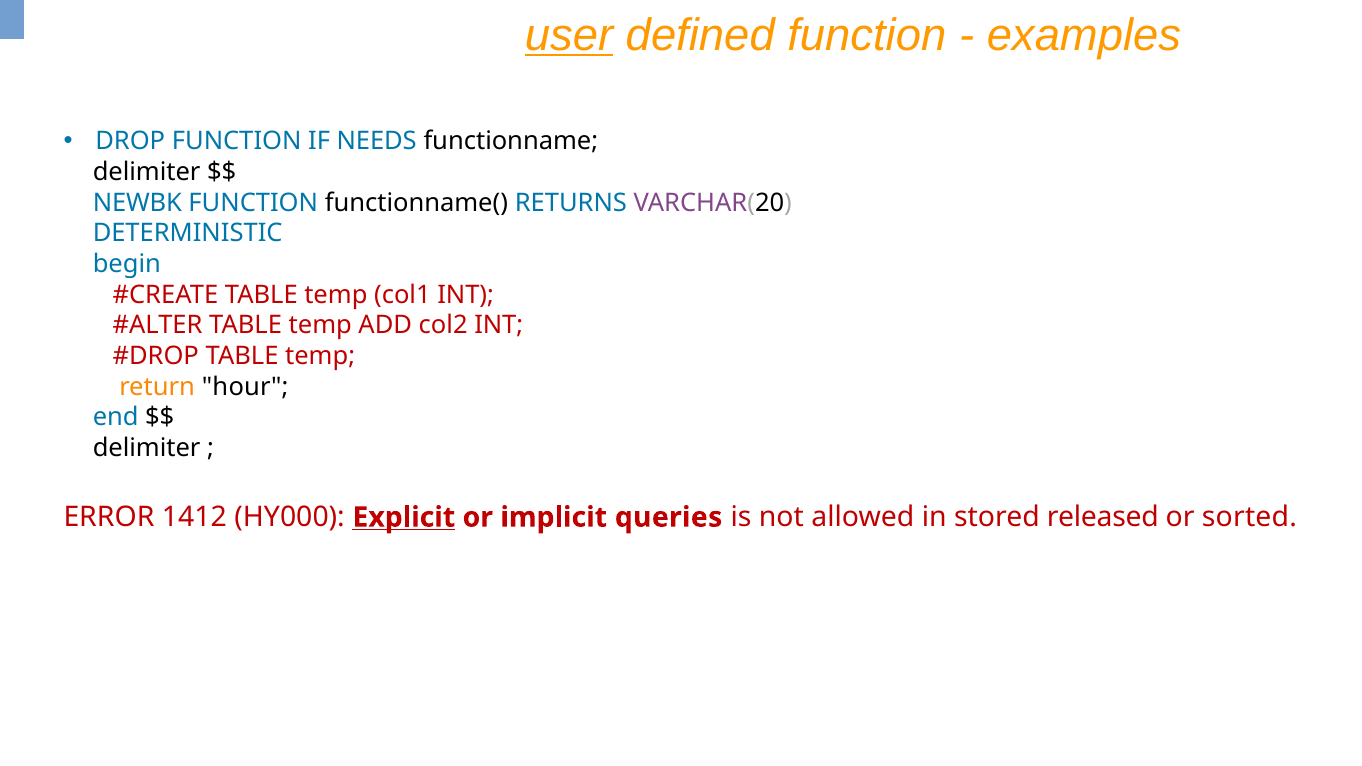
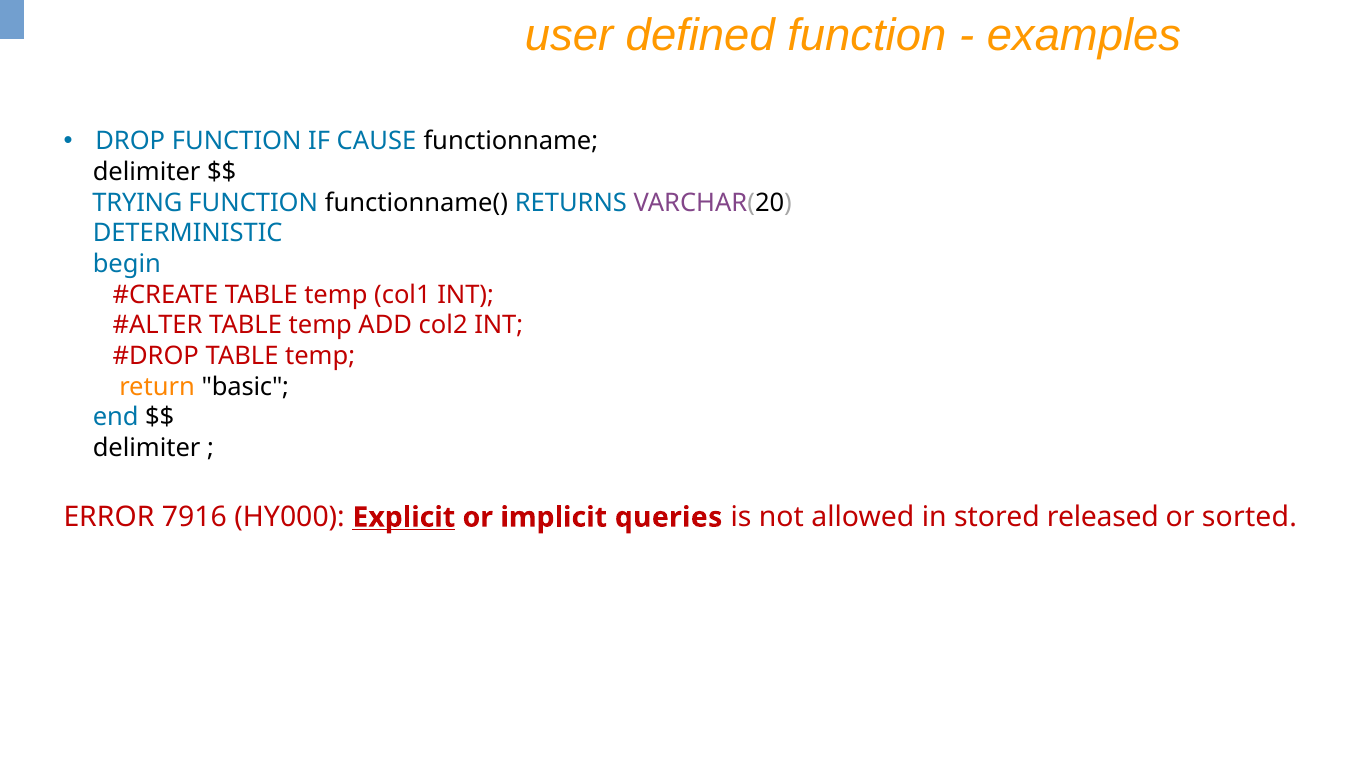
user underline: present -> none (569, 35)
NEEDS: NEEDS -> CAUSE (377, 142)
NEWBK: NEWBK -> TRYING (137, 203)
hour: hour -> basic (245, 387)
1412: 1412 -> 7916 (194, 517)
